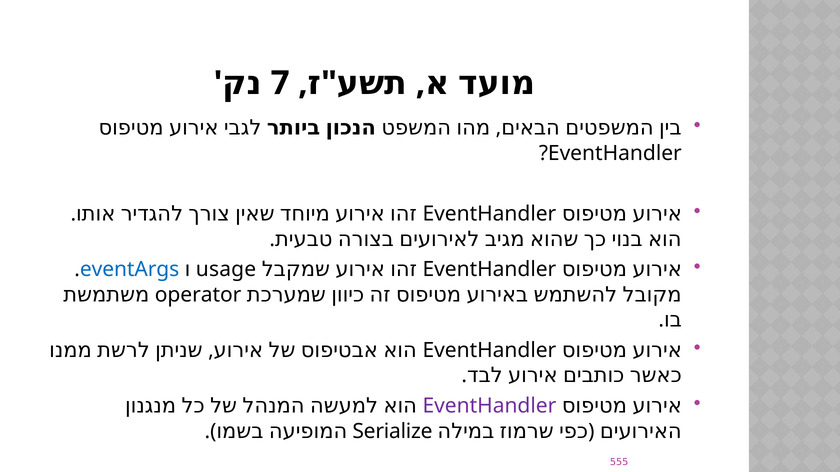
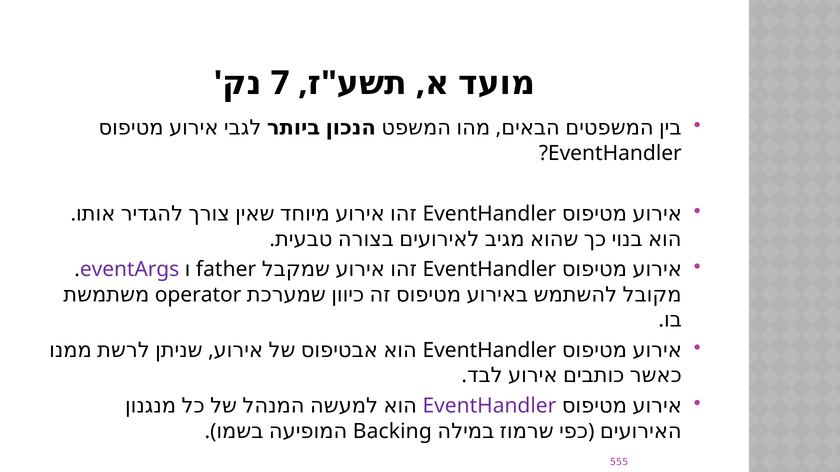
eventArgs colour: blue -> purple (130, 270)
usage: usage -> father (226, 270)
Serialize: Serialize -> Backing (392, 432)
